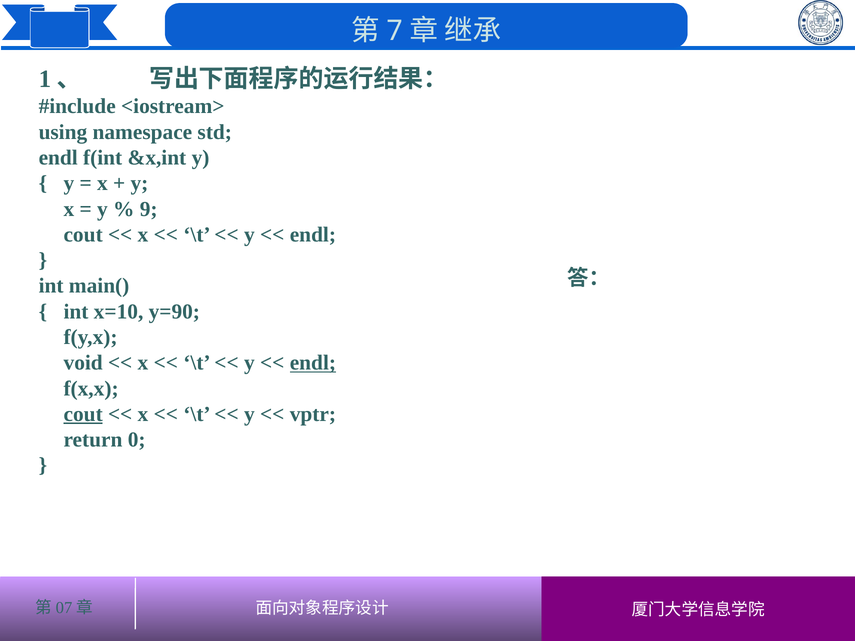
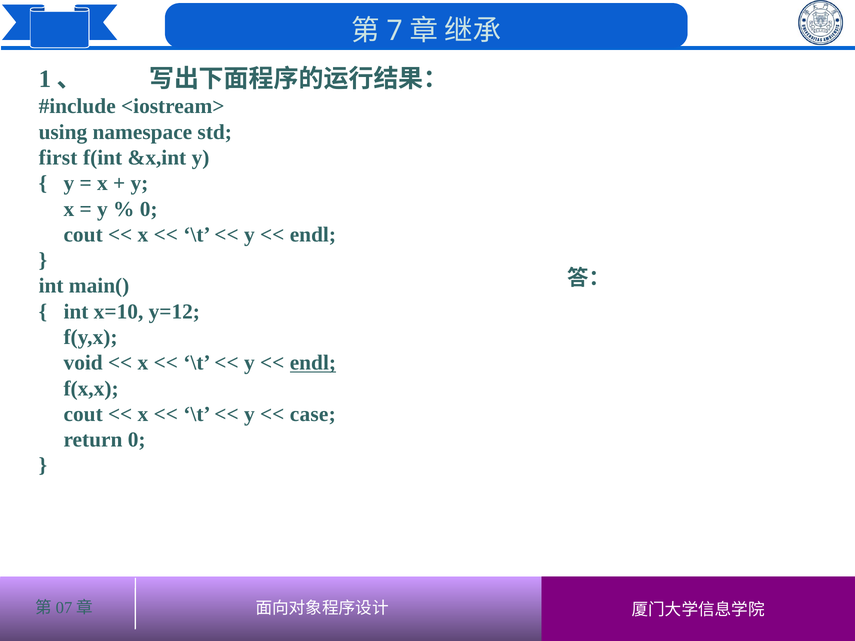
endl: endl -> first (58, 158)
9: 9 -> 0 (149, 209)
y=90: y=90 -> y=12 (174, 312)
cout underline: present -> none (83, 414)
vptr: vptr -> case (313, 414)
